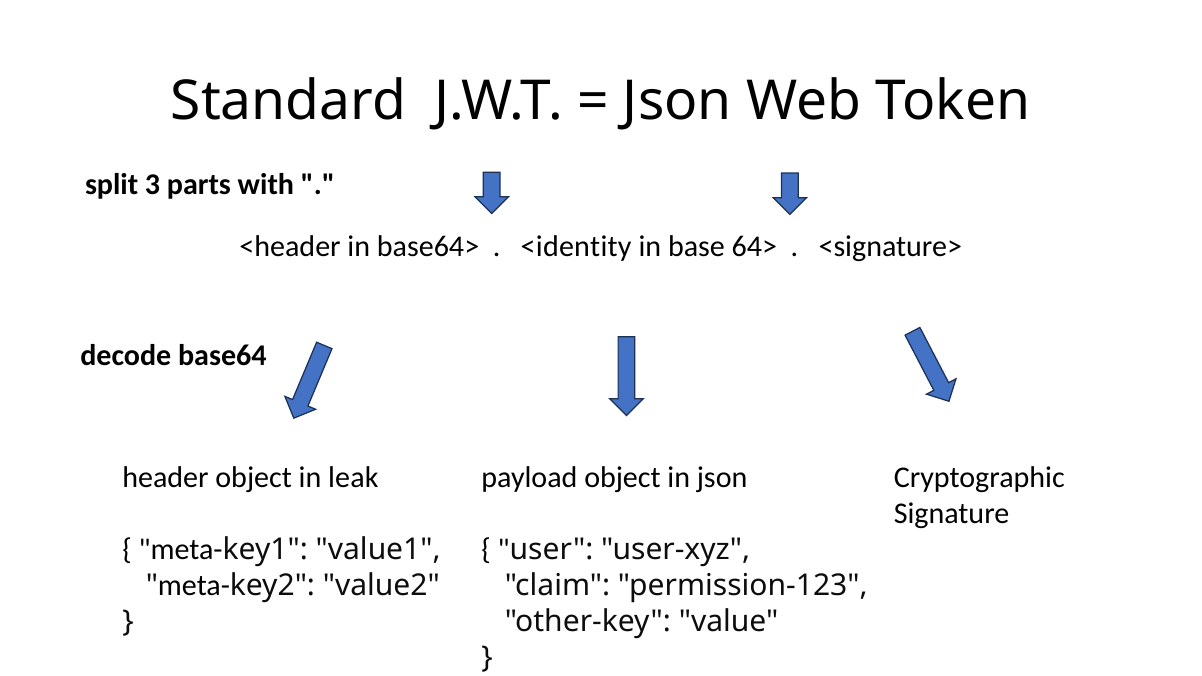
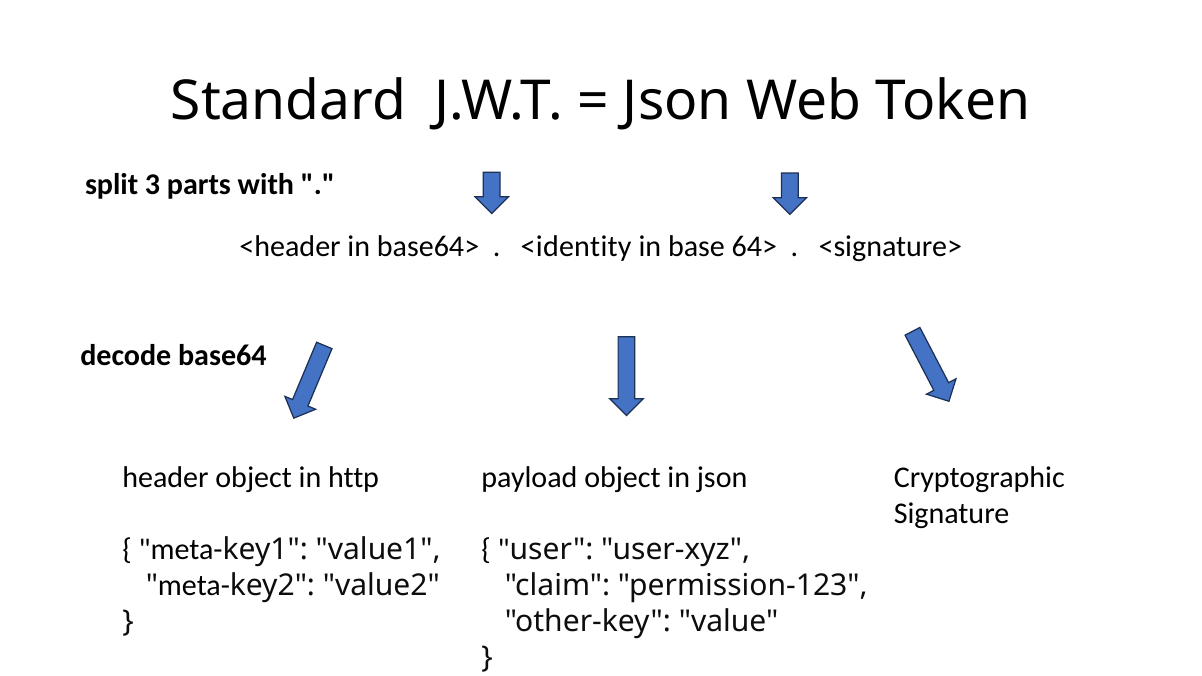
leak: leak -> http (354, 477)
